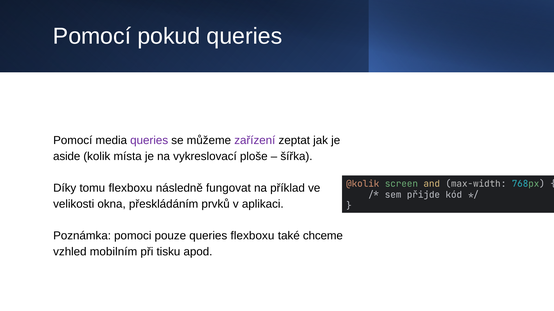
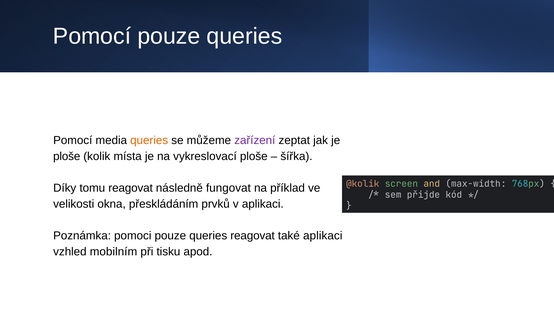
Pomocí pokud: pokud -> pouze (169, 36)
queries colour: purple -> orange (149, 141)
aside: aside -> ploše (67, 157)
tomu flexboxu: flexboxu -> reagovat (131, 188)
queries flexboxu: flexboxu -> reagovat (253, 236)
také chceme: chceme -> aplikaci (323, 236)
